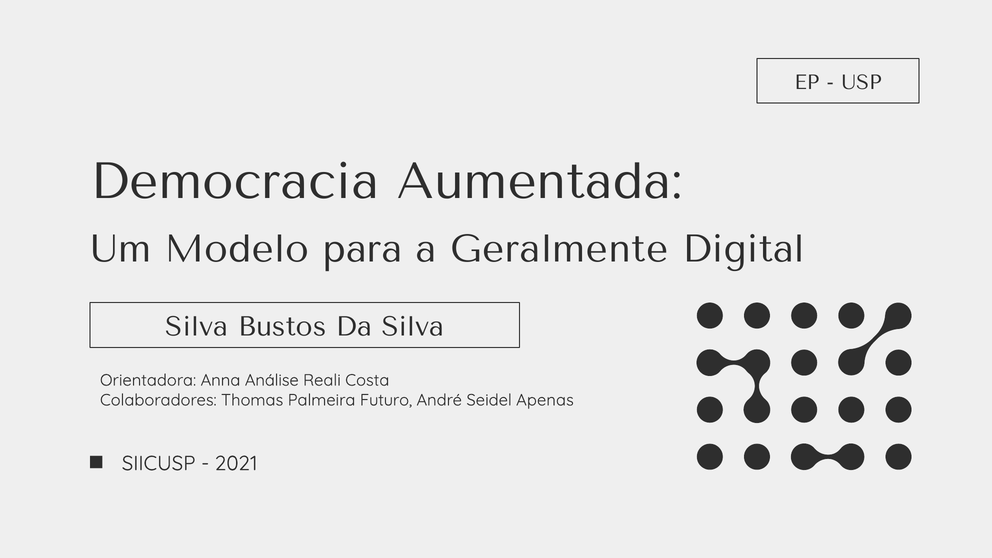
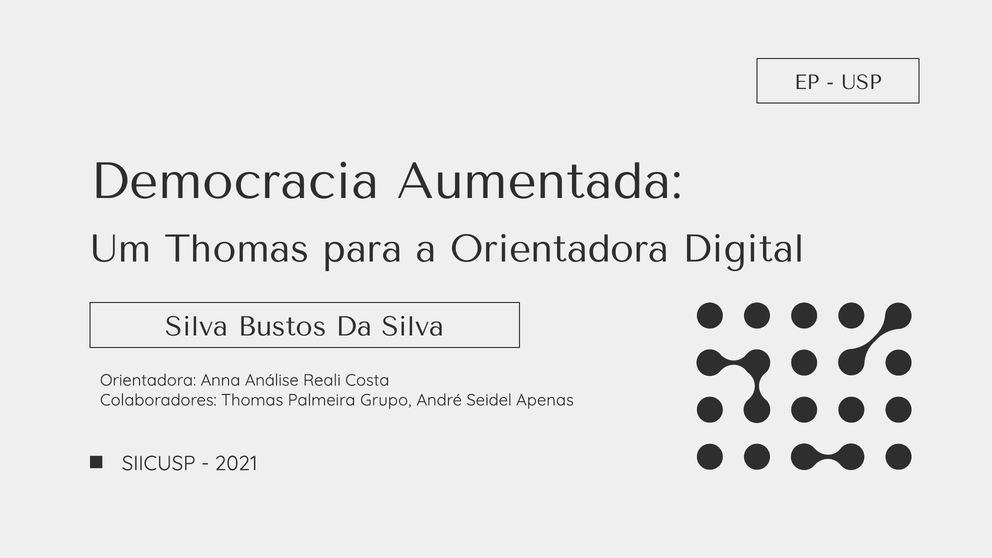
Um Modelo: Modelo -> Thomas (237, 249)
a Geralmente: Geralmente -> Orientadora (560, 249)
Futuro: Futuro -> Grupo (386, 400)
